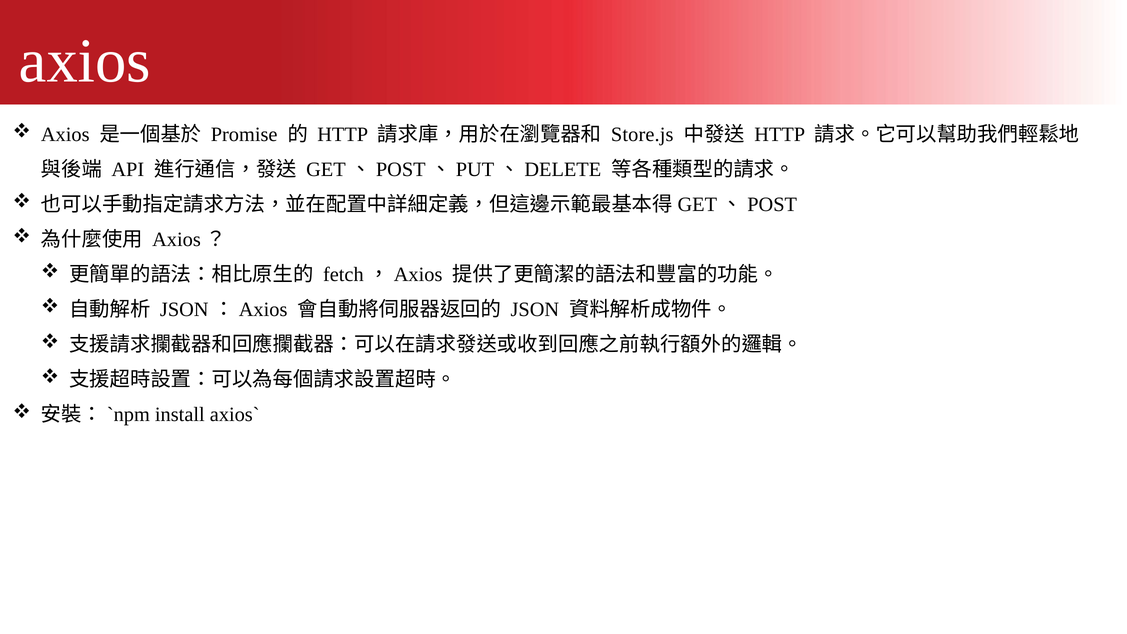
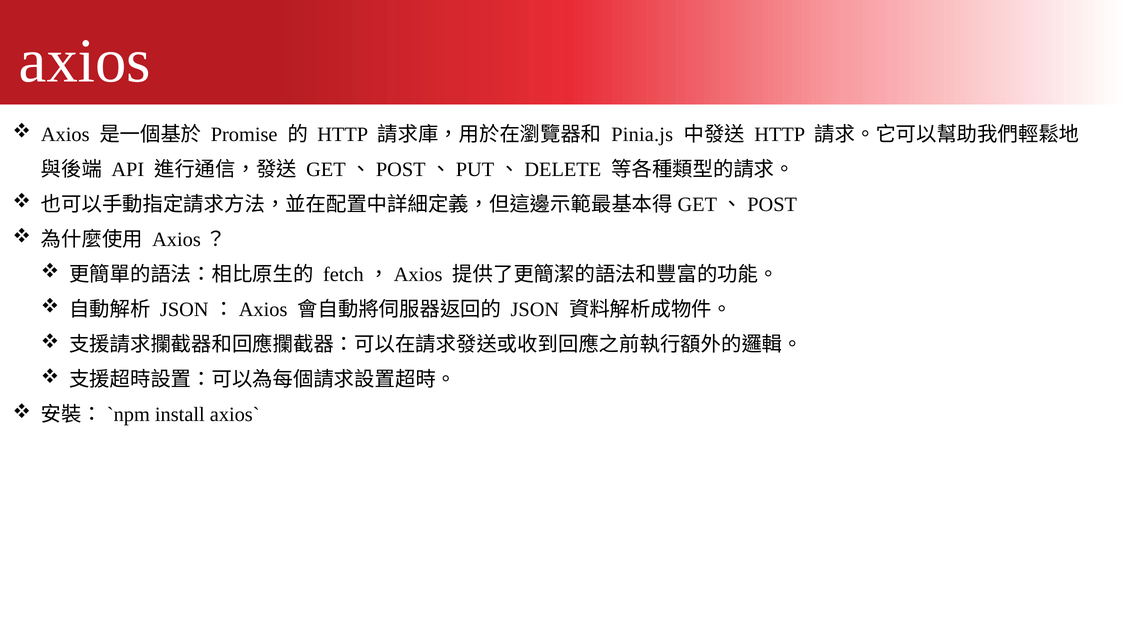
Store.js: Store.js -> Pinia.js (642, 134)
